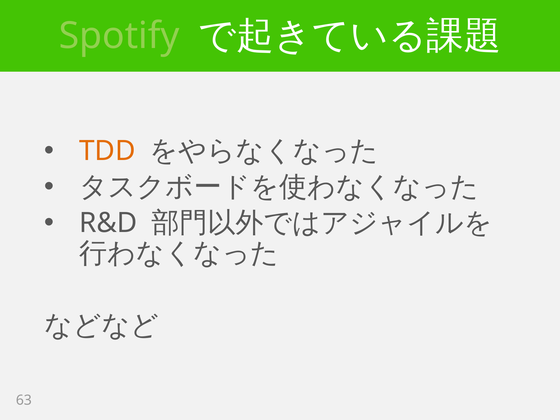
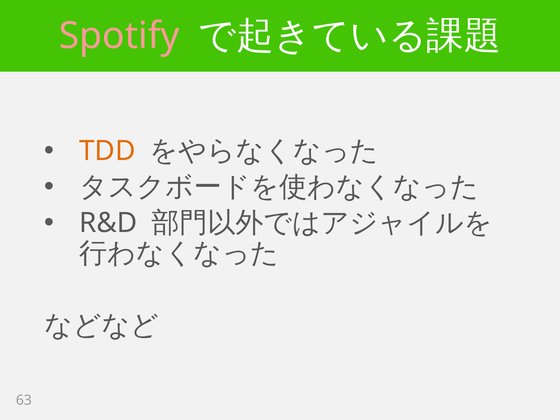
Spotify colour: light green -> pink (119, 36)
